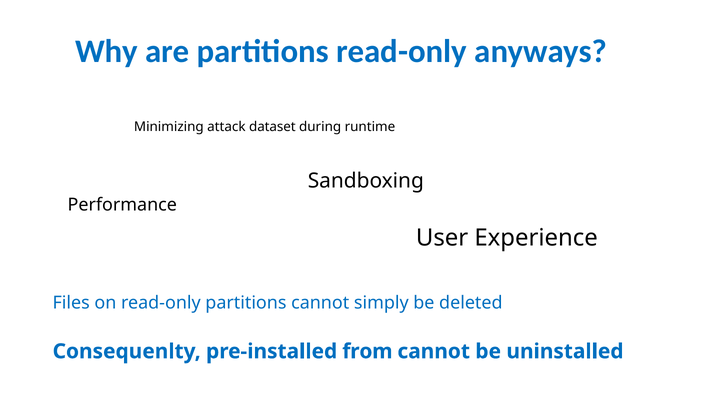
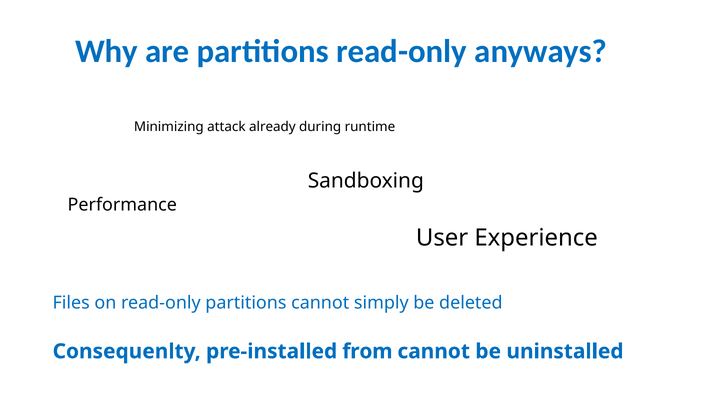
dataset: dataset -> already (272, 127)
